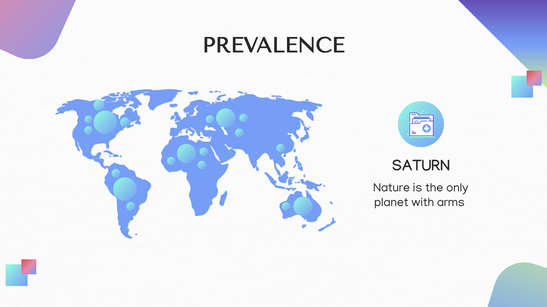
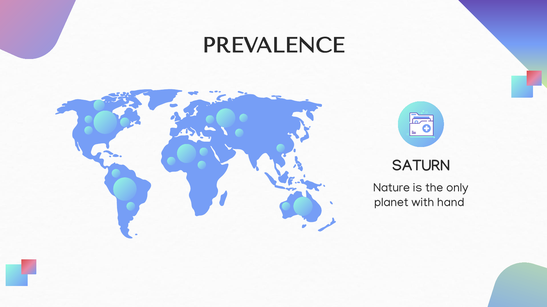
arms: arms -> hand (451, 203)
